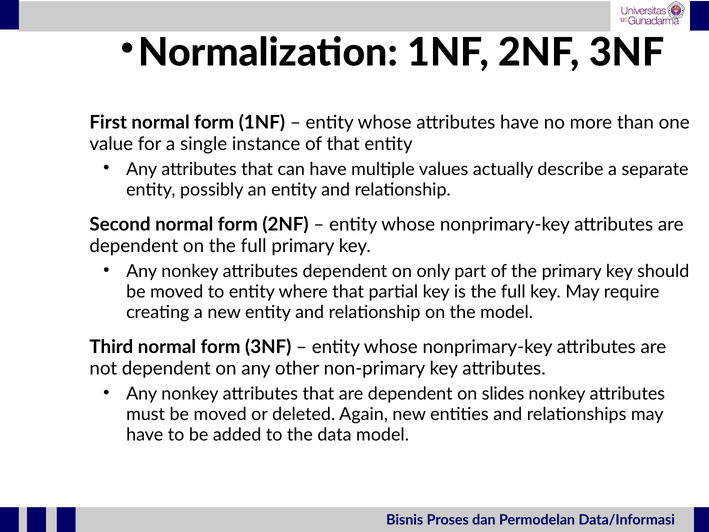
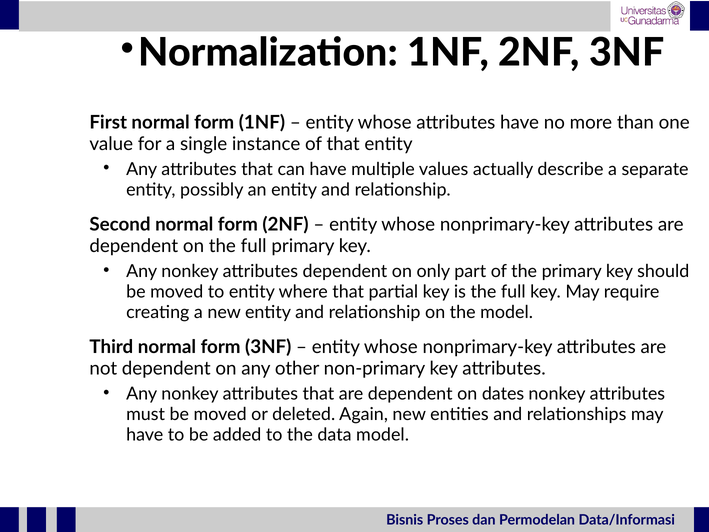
slides: slides -> dates (503, 394)
